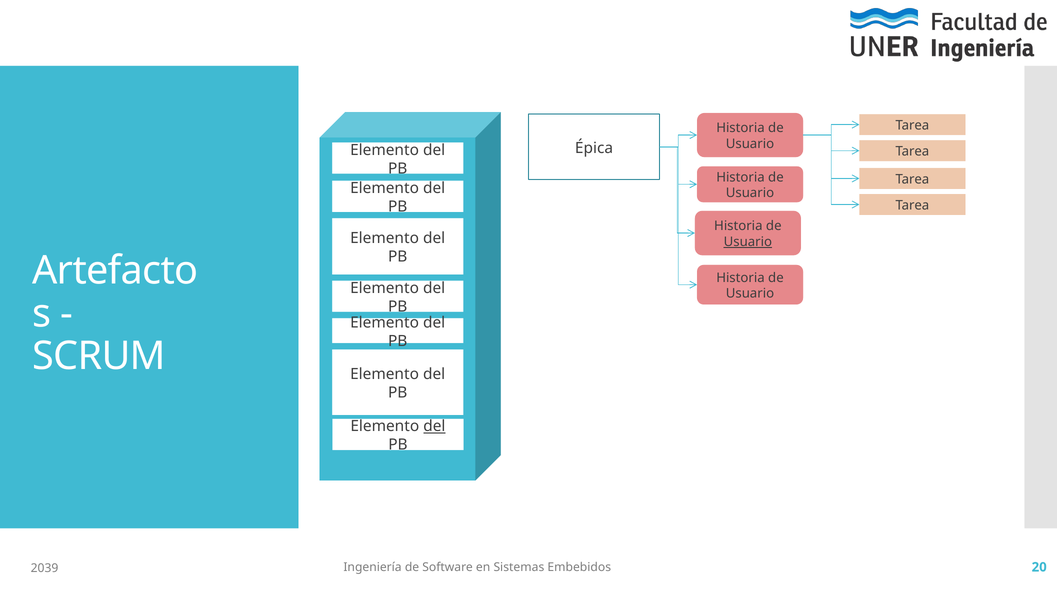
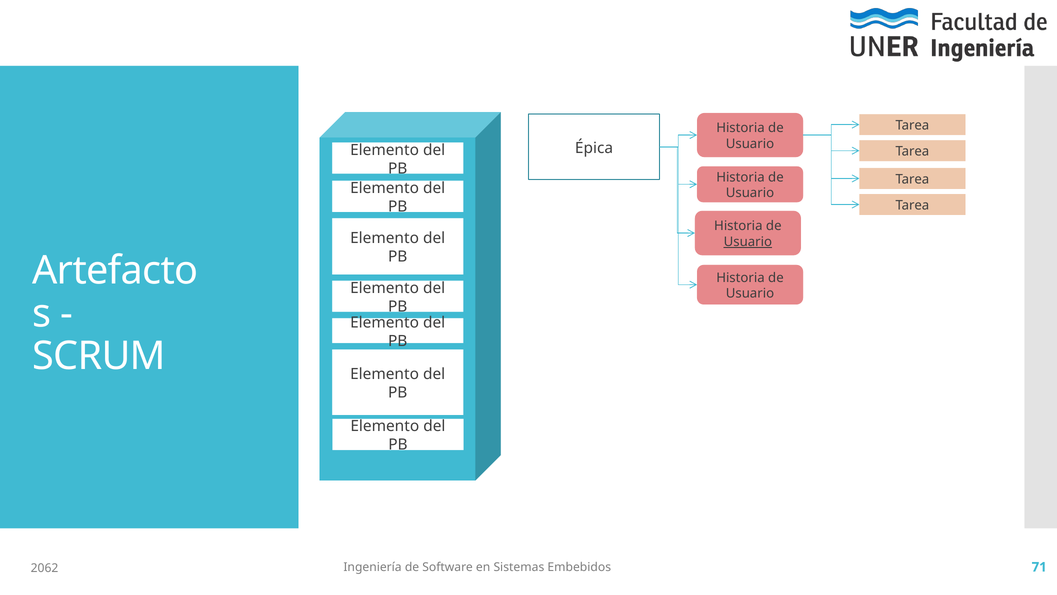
del underline: present -> none (434, 426)
20: 20 -> 71 (1039, 567)
2039: 2039 -> 2062 (45, 568)
